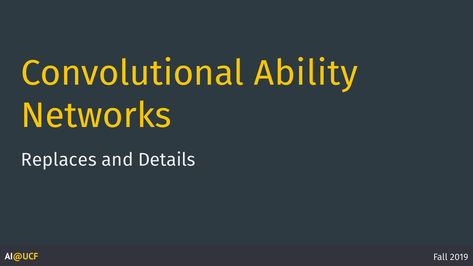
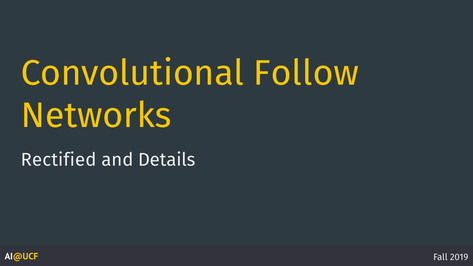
Ability: Ability -> Follow (306, 73)
Replaces: Replaces -> Rectified (59, 160)
